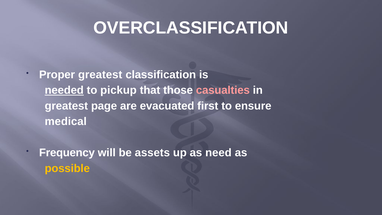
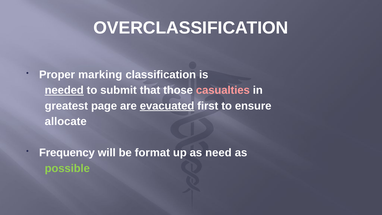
Proper greatest: greatest -> marking (100, 75)
pickup: pickup -> submit (119, 90)
evacuated underline: none -> present (167, 106)
medical: medical -> allocate (66, 121)
assets: assets -> format (152, 153)
possible colour: yellow -> light green (67, 168)
